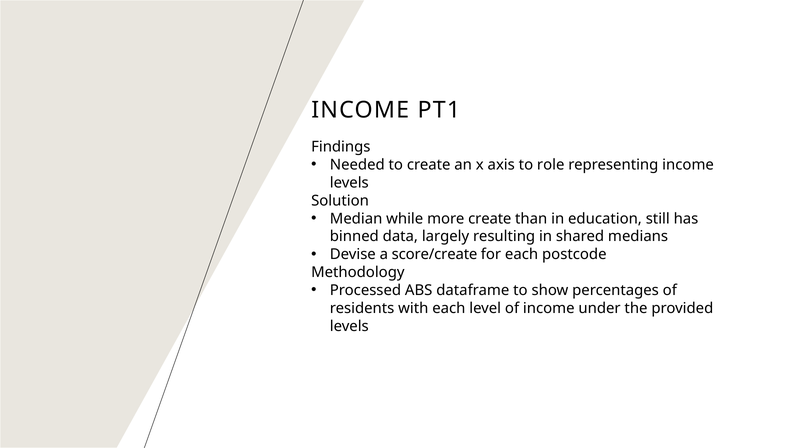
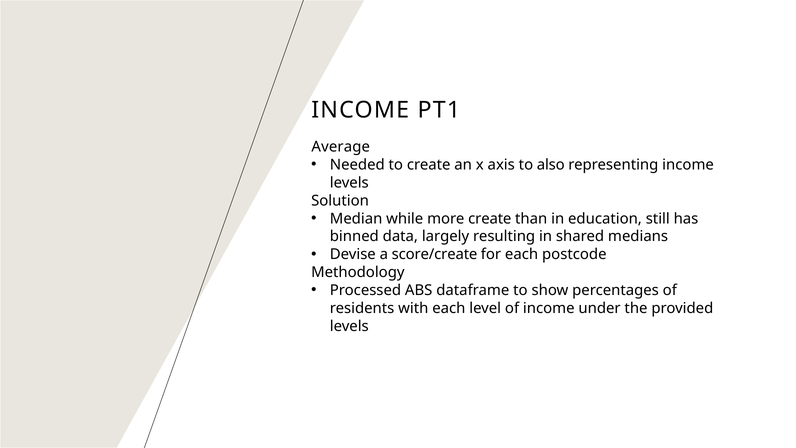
Findings: Findings -> Average (341, 147)
role: role -> also (551, 165)
